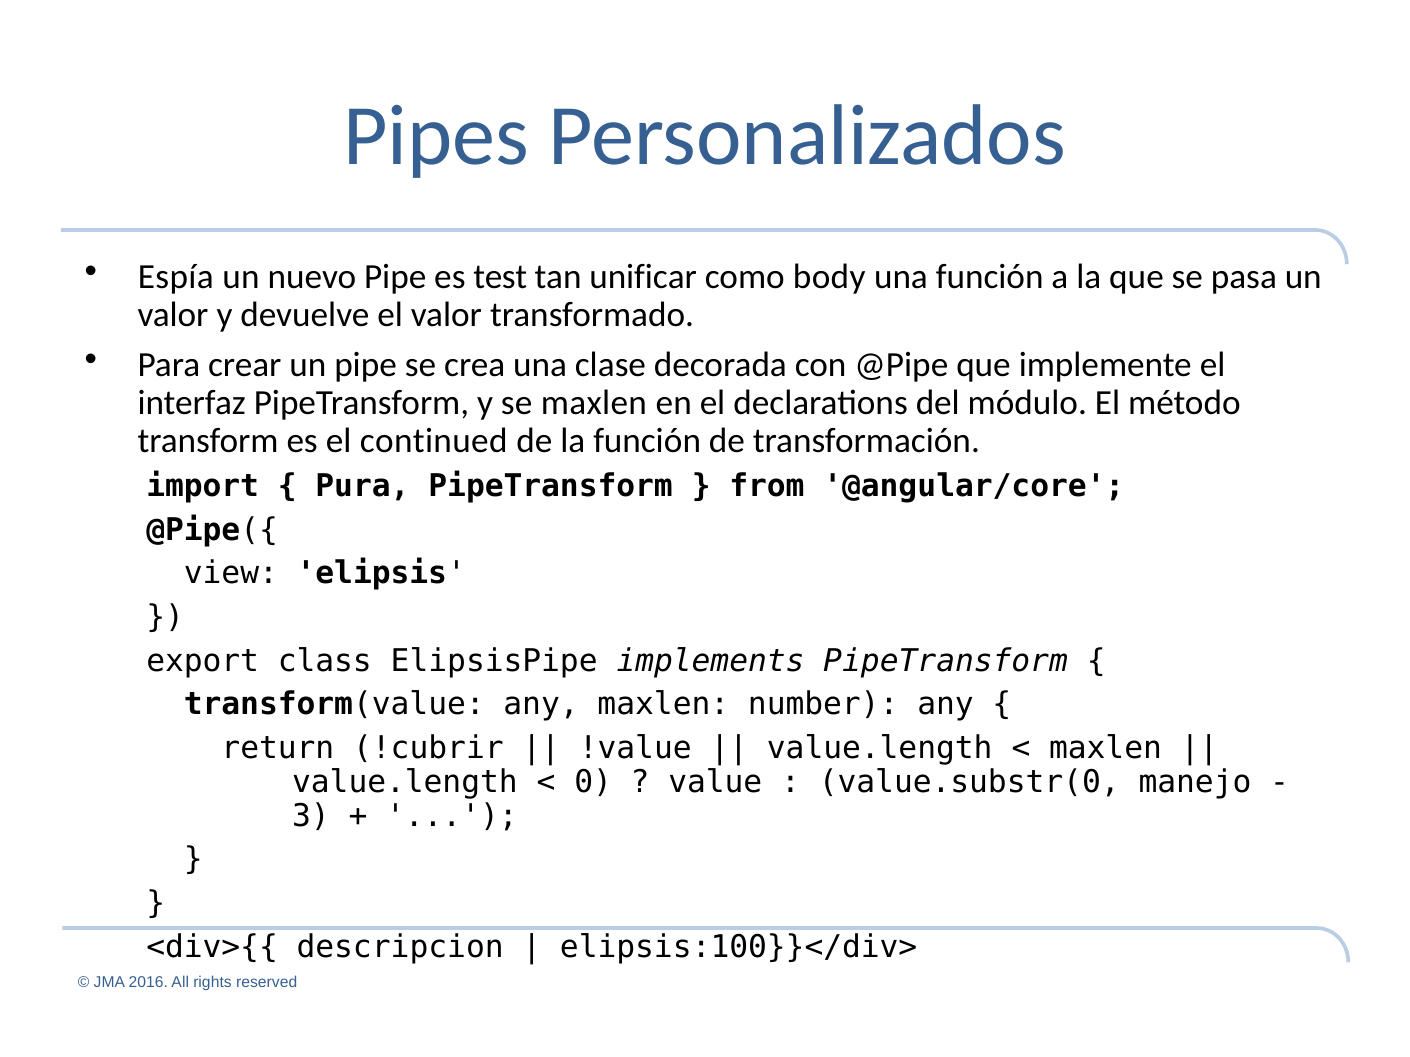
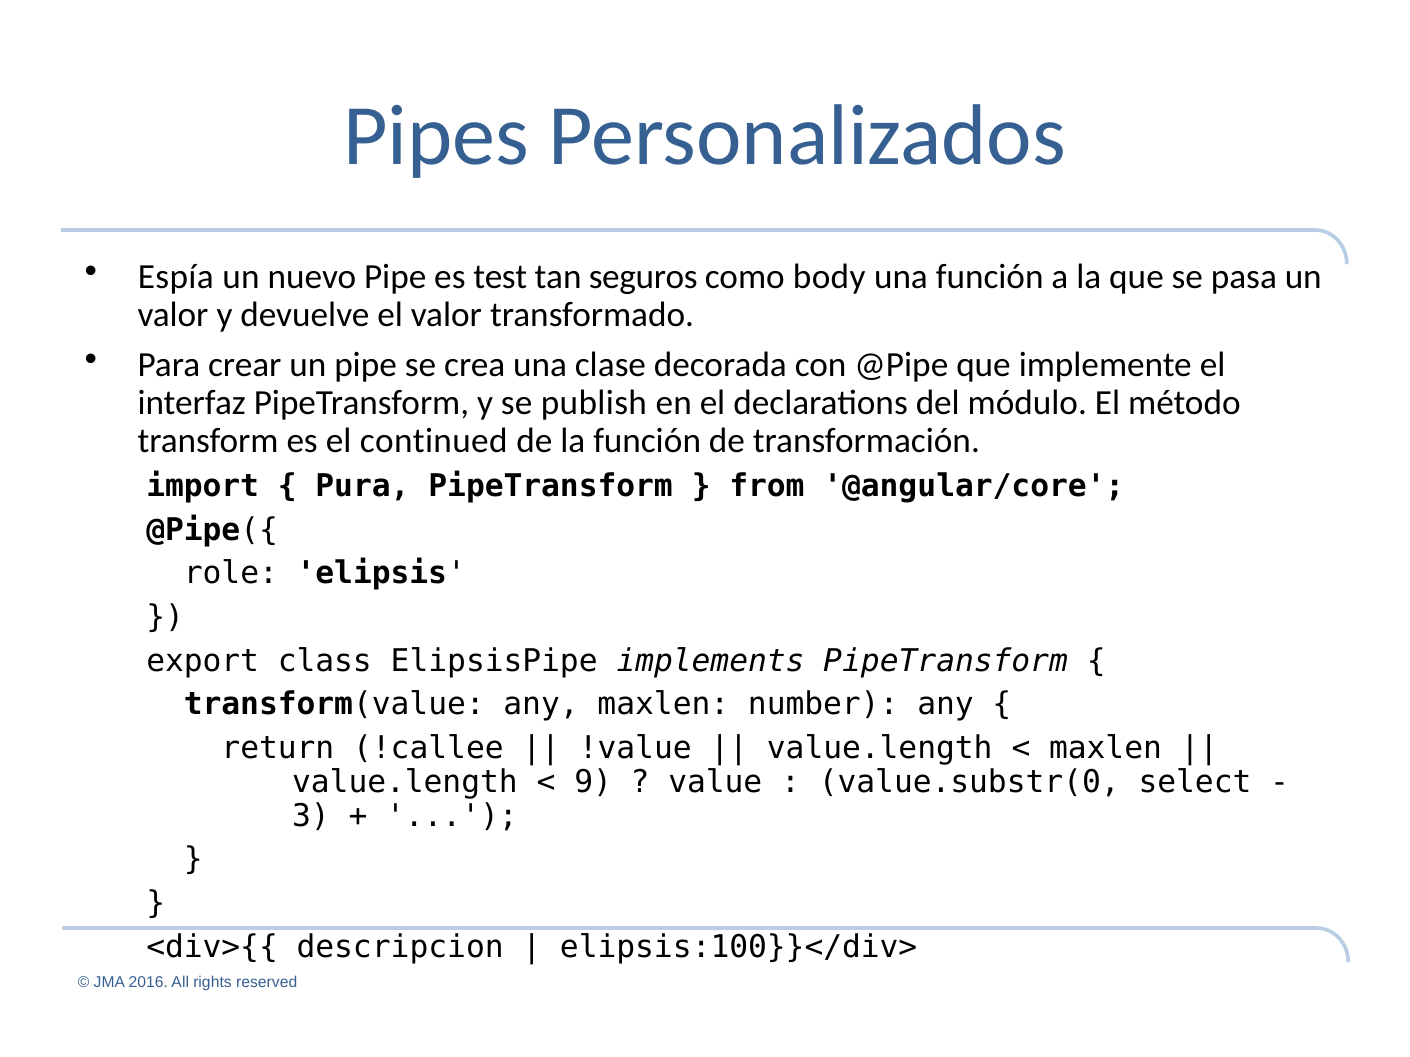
unificar: unificar -> seguros (643, 277)
se maxlen: maxlen -> publish (594, 403)
view: view -> role (231, 574)
!cubrir: !cubrir -> !callee (428, 748)
0: 0 -> 9 (593, 782)
manejo: manejo -> select (1195, 782)
